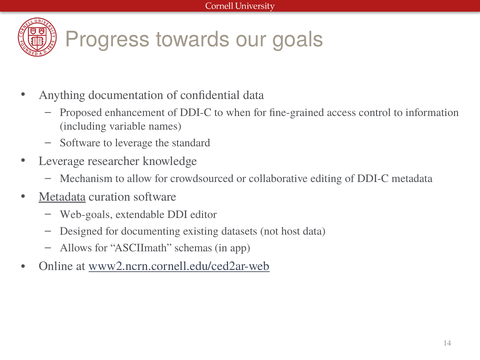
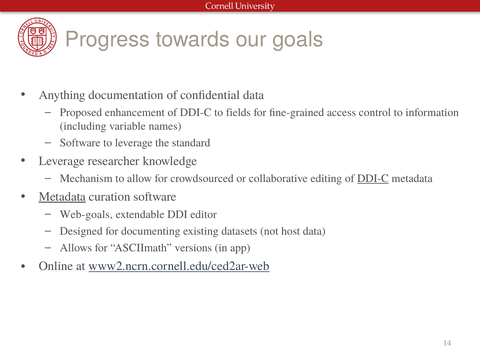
when: when -> fields (238, 112)
DDI-C underline: none -> present (373, 179)
schemas: schemas -> versions (193, 248)
